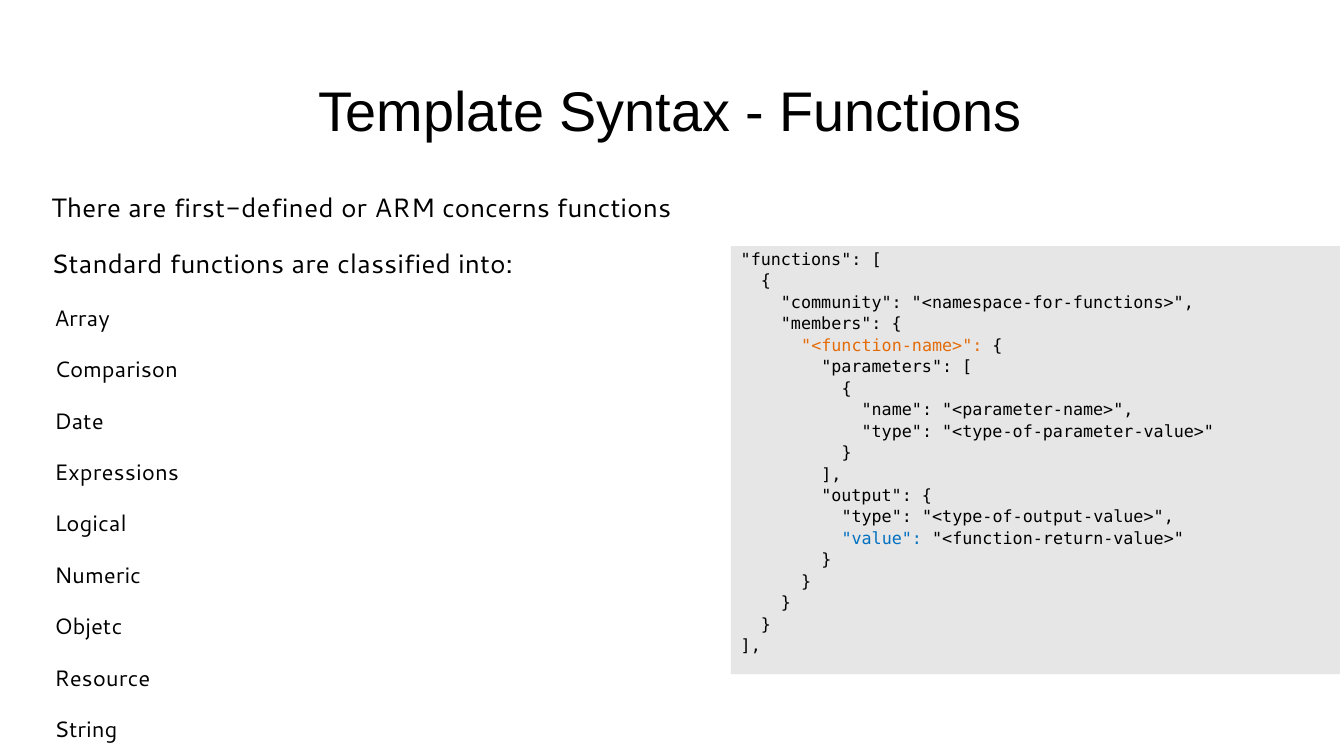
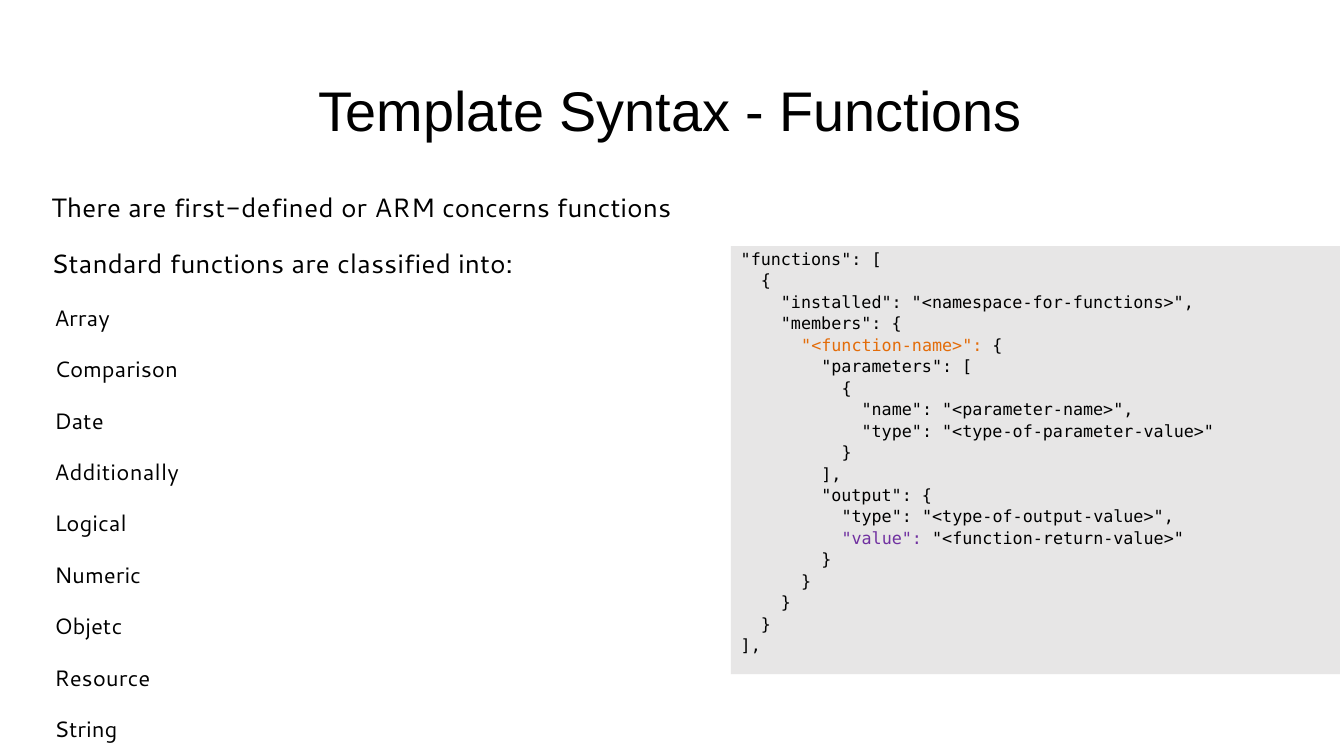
community: community -> installed (841, 303)
Expressions: Expressions -> Additionally (117, 473)
value colour: blue -> purple (882, 539)
